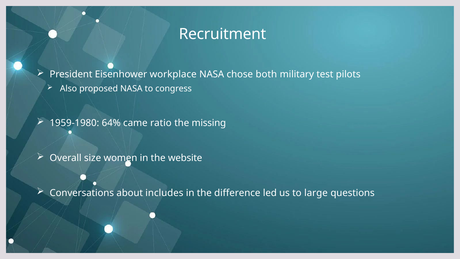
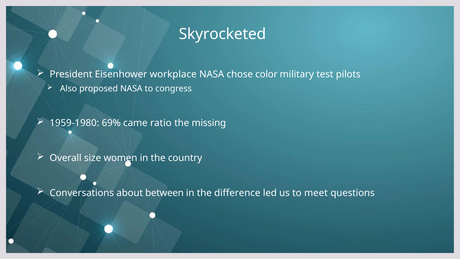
Recruitment: Recruitment -> Skyrocketed (222, 34)
both: both -> color (266, 74)
64%: 64% -> 69% (111, 123)
website: website -> country (185, 158)
includes: includes -> between (164, 193)
large: large -> meet (316, 193)
